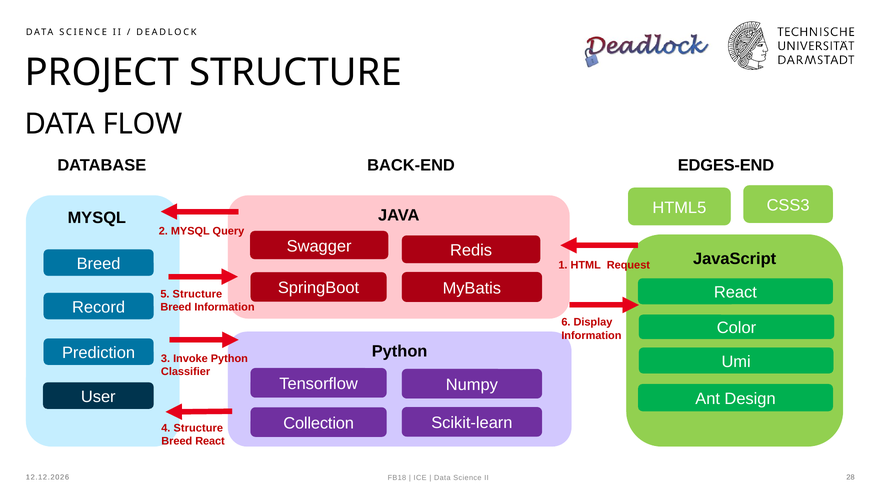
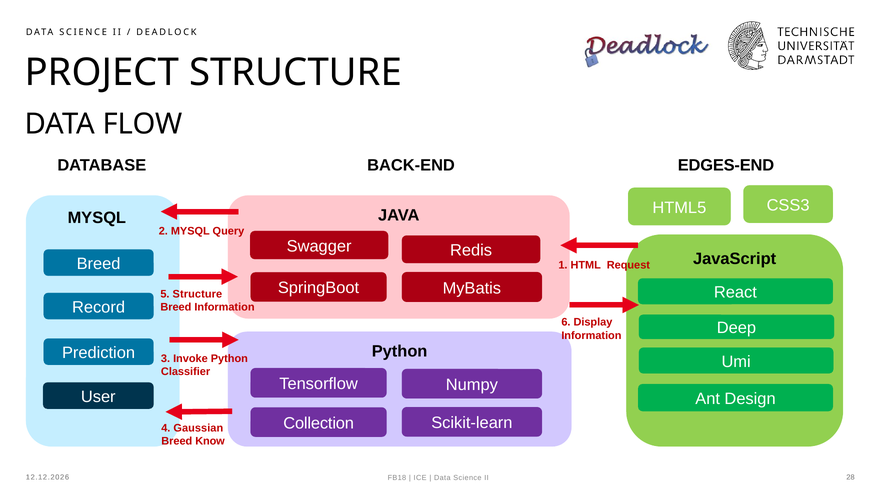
Color: Color -> Deep (737, 328)
4 Structure: Structure -> Gaussian (198, 428)
Breed React: React -> Know (210, 441)
